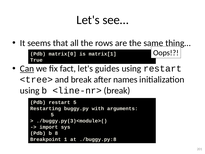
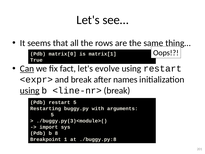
guides: guides -> evolve (107, 69)
<tree>: <tree> -> <expr> (36, 79)
using underline: none -> present (30, 90)
